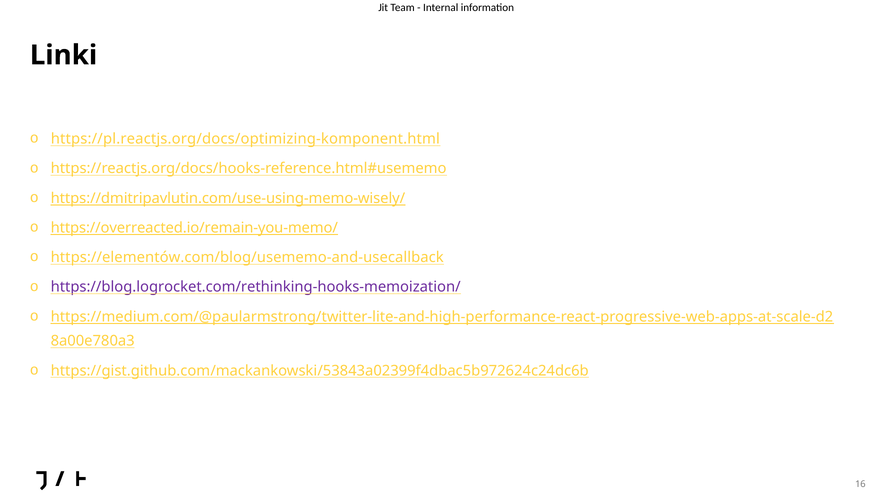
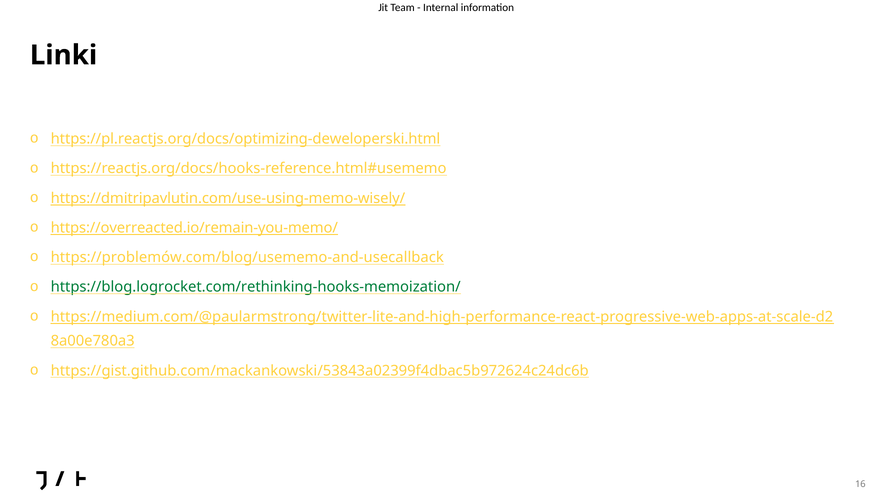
https://pl.reactjs.org/docs/optimizing-komponent.html: https://pl.reactjs.org/docs/optimizing-komponent.html -> https://pl.reactjs.org/docs/optimizing-deweloperski.html (245, 139)
https://elementów.com/blog/usememo-and-usecallback: https://elementów.com/blog/usememo-and-usecallback -> https://problemów.com/blog/usememo-and-usecallback (247, 258)
https://blog.logrocket.com/rethinking-hooks-memoization/ colour: purple -> green (256, 287)
